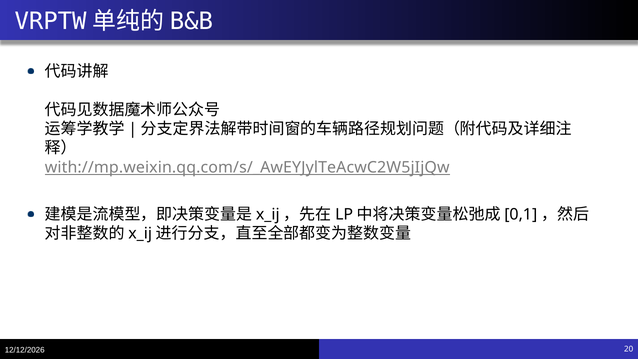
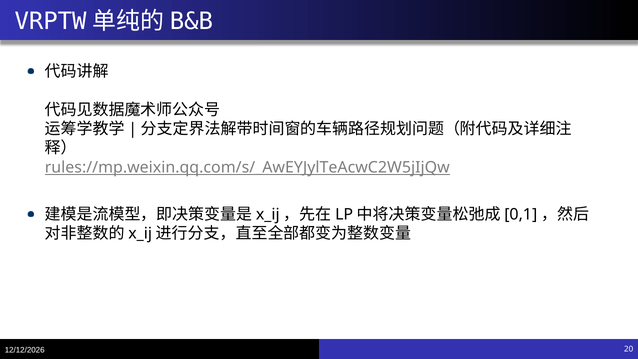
with://mp.weixin.qq.com/s/_AwEYJylTeAcwC2W5jIjQw: with://mp.weixin.qq.com/s/_AwEYJylTeAcwC2W5jIjQw -> rules://mp.weixin.qq.com/s/_AwEYJylTeAcwC2W5jIjQw (247, 167)
